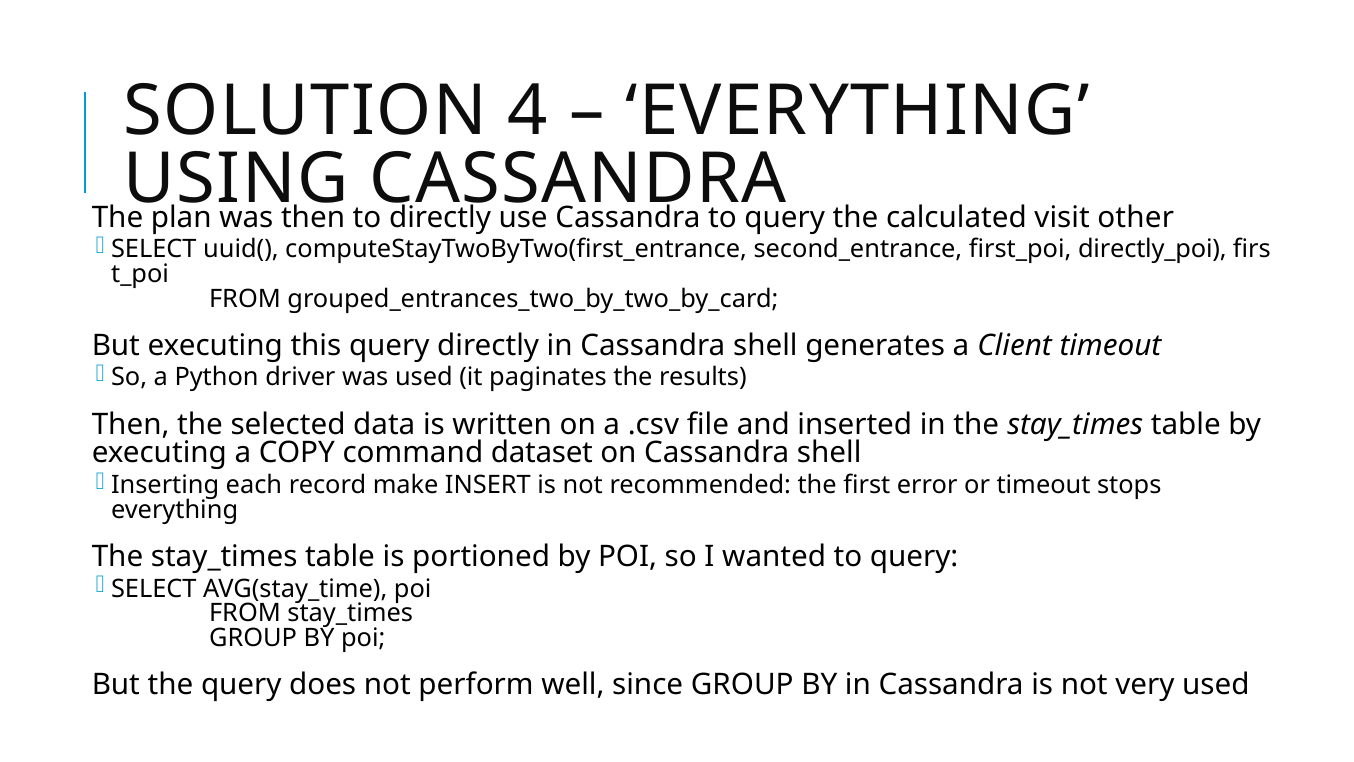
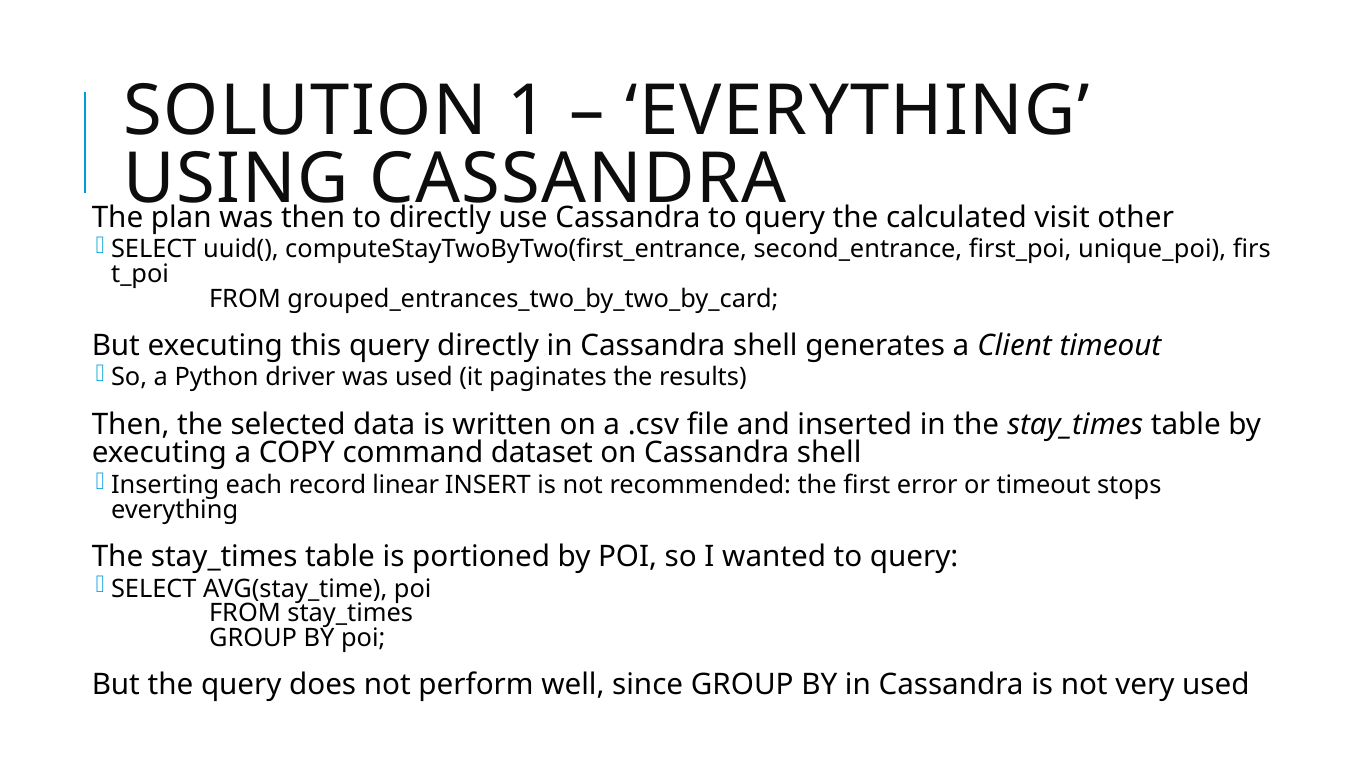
4: 4 -> 1 (528, 111)
directly_poi: directly_poi -> unique_poi (1152, 249)
make: make -> linear (406, 485)
